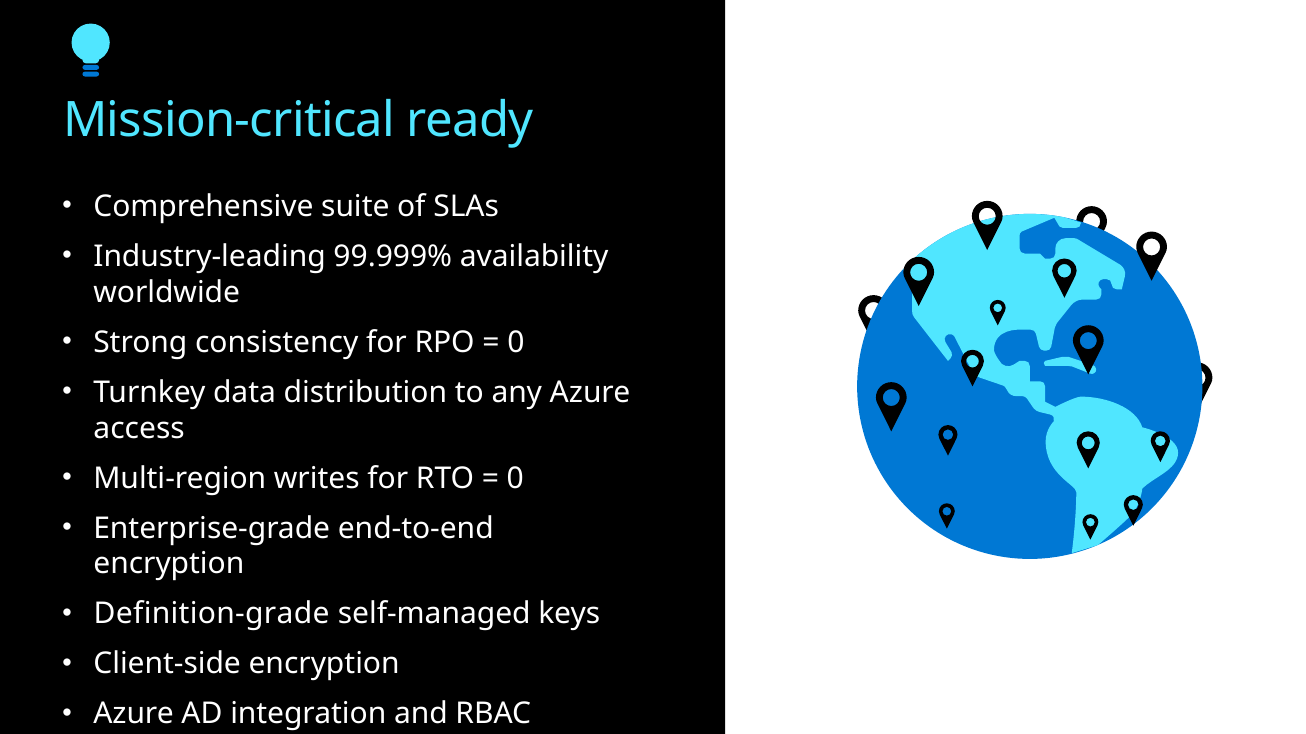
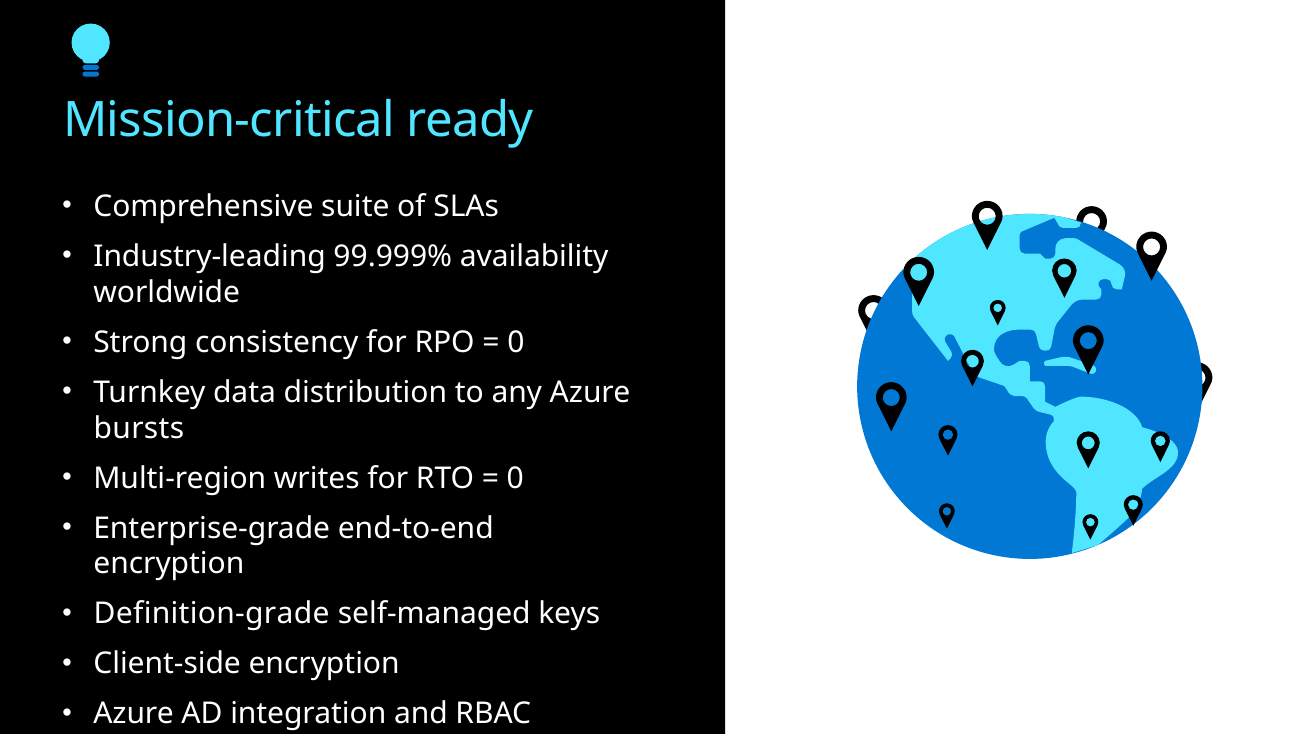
access: access -> bursts (139, 428)
